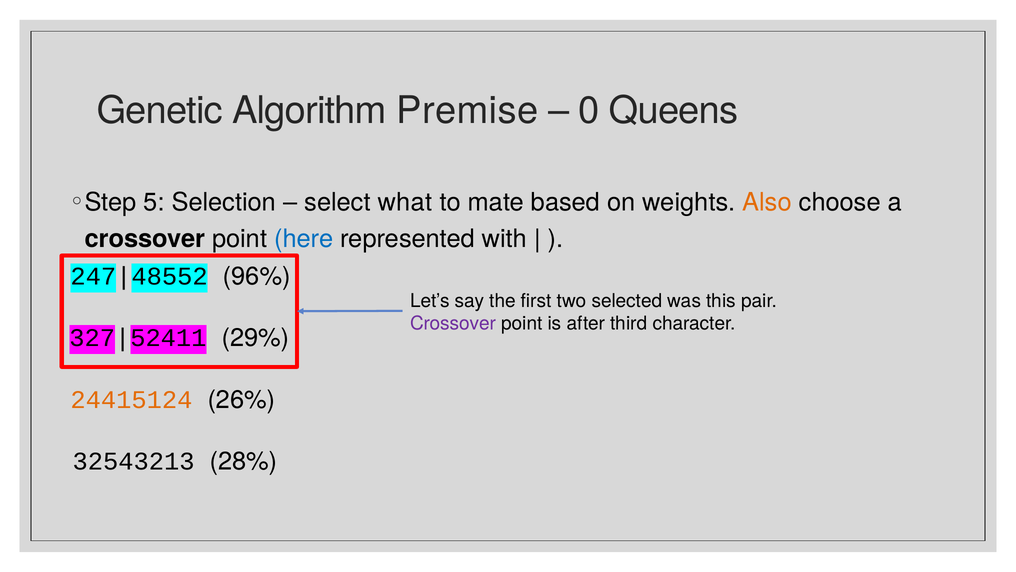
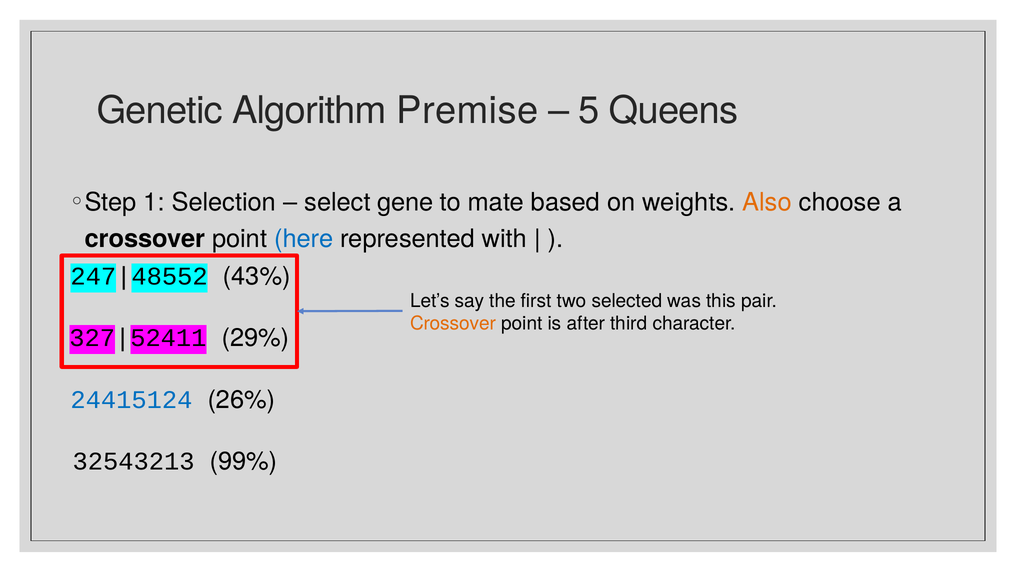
0: 0 -> 5 (589, 110)
5: 5 -> 1 (154, 202)
what: what -> gene (405, 202)
96%: 96% -> 43% (257, 276)
Crossover colour: purple -> orange (453, 323)
24415124 colour: orange -> blue (131, 399)
28%: 28% -> 99% (244, 461)
